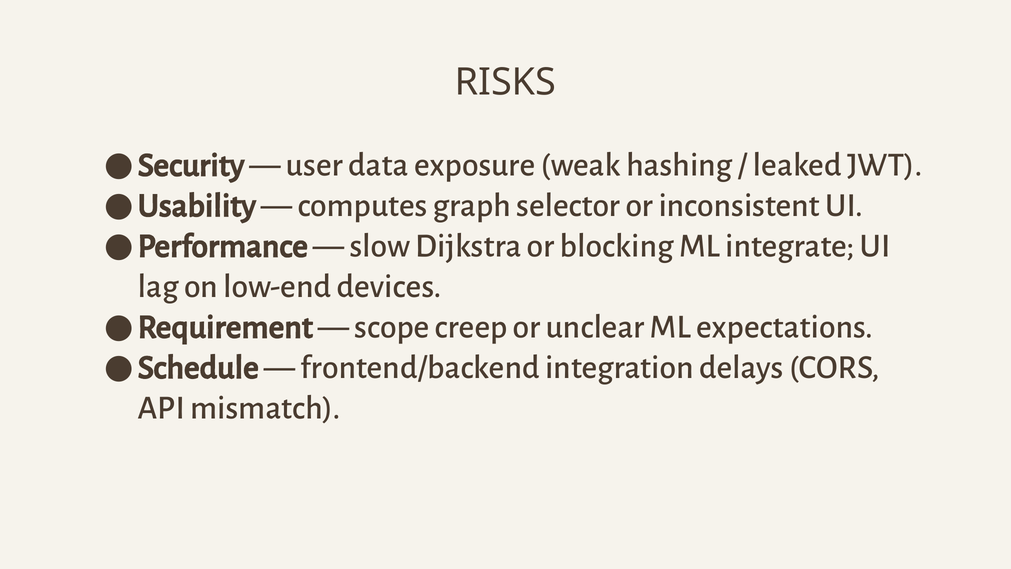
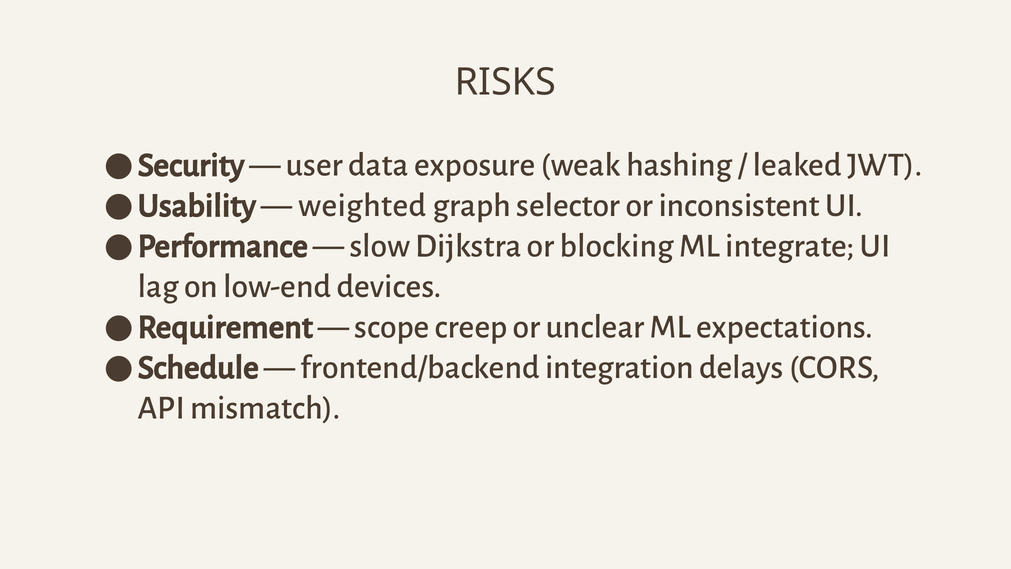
computes: computes -> weighted (362, 205)
